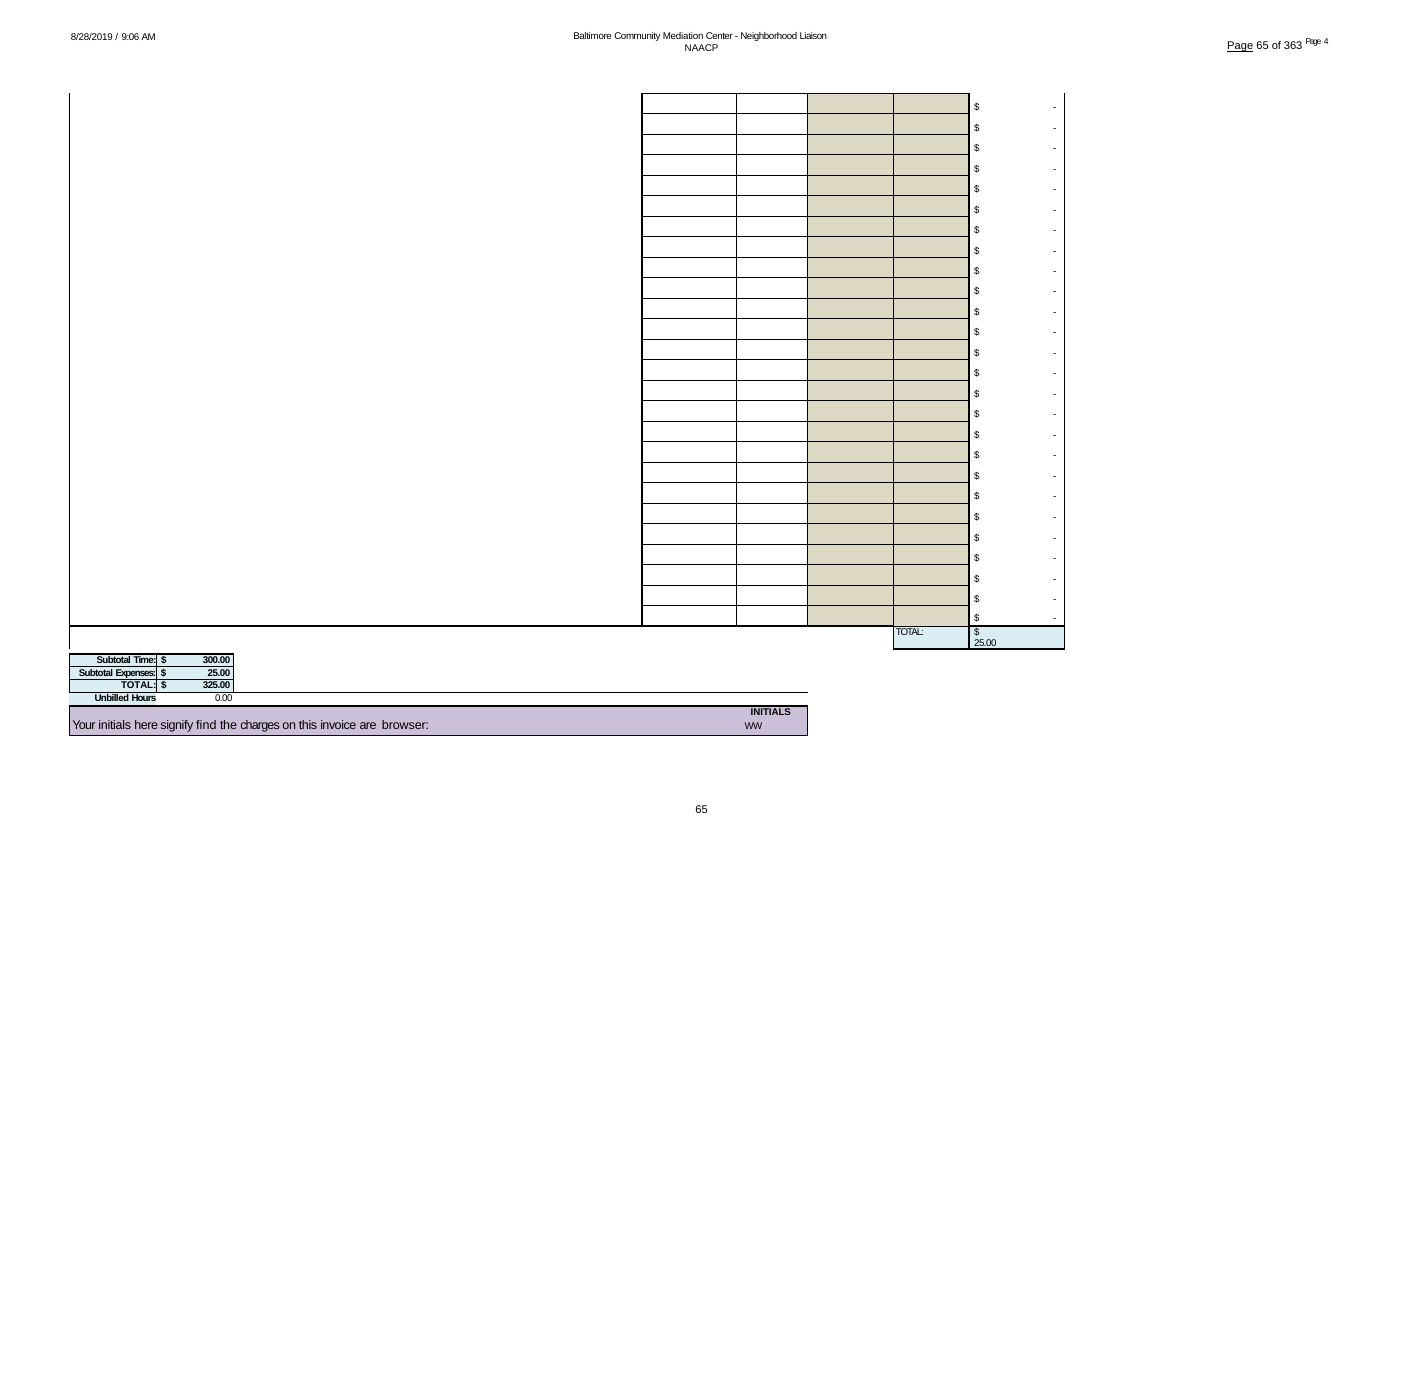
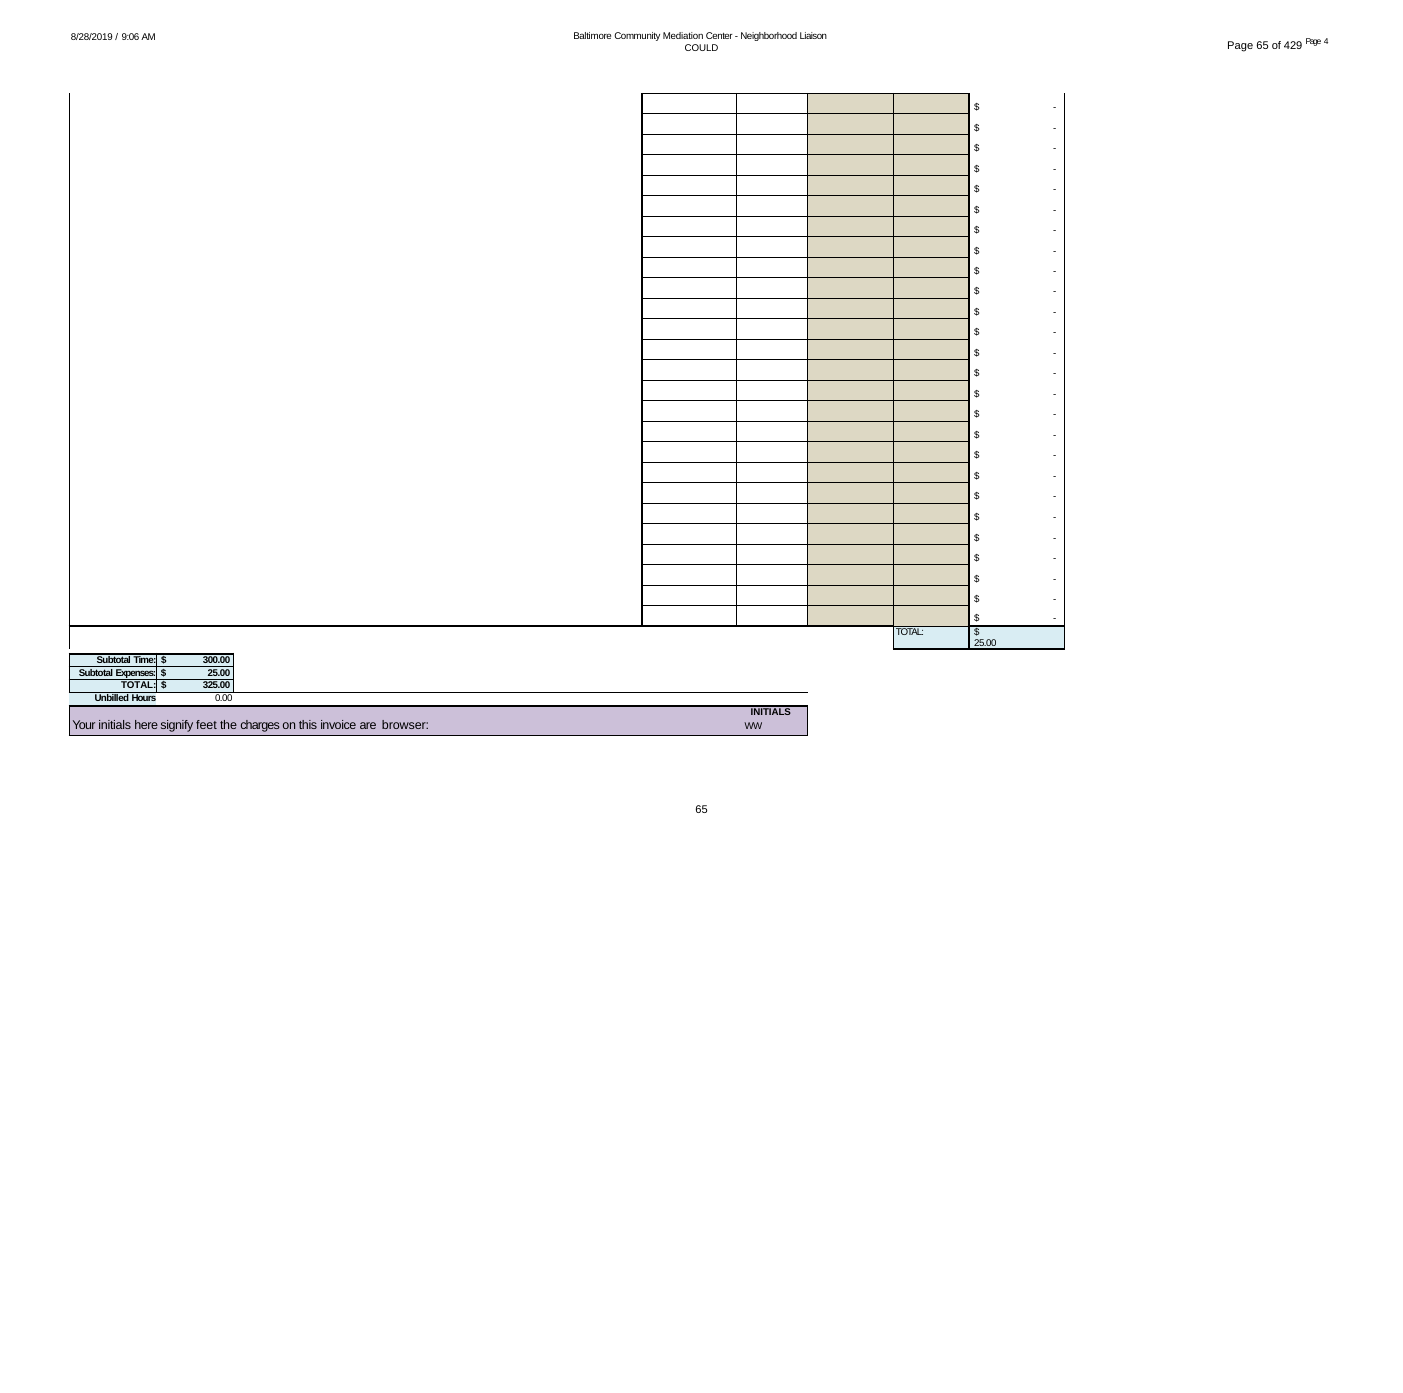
Page underline: present -> none (1240, 46)
363: 363 -> 429 (1293, 46)
NAACP: NAACP -> COULD (702, 49)
find: find -> feet (207, 726)
